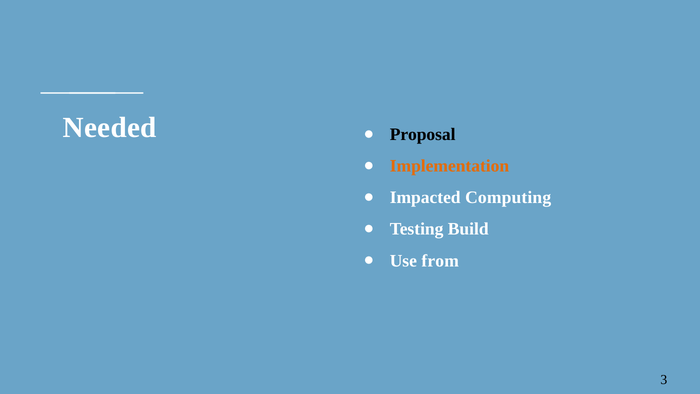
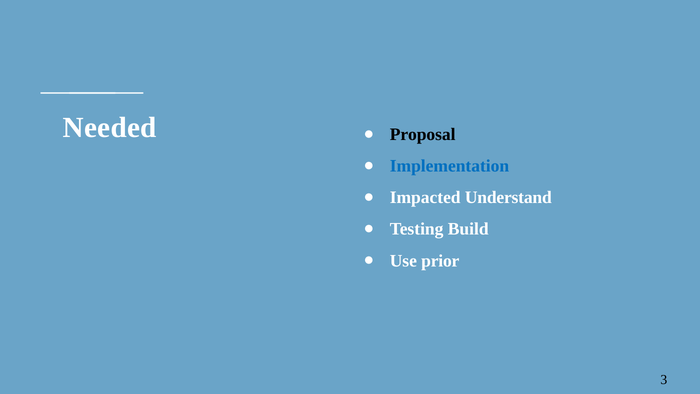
Implementation colour: orange -> blue (449, 166)
Computing: Computing -> Understand (508, 198)
from: from -> prior (440, 261)
